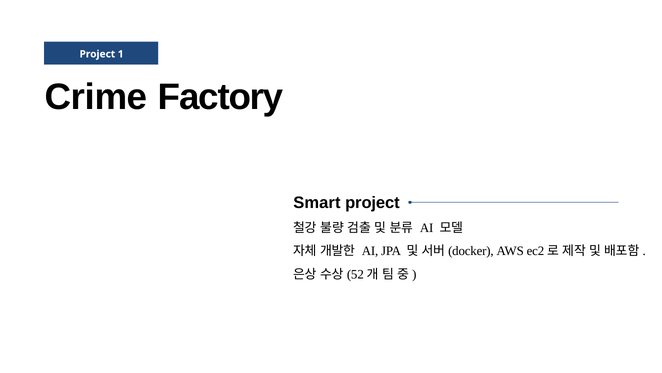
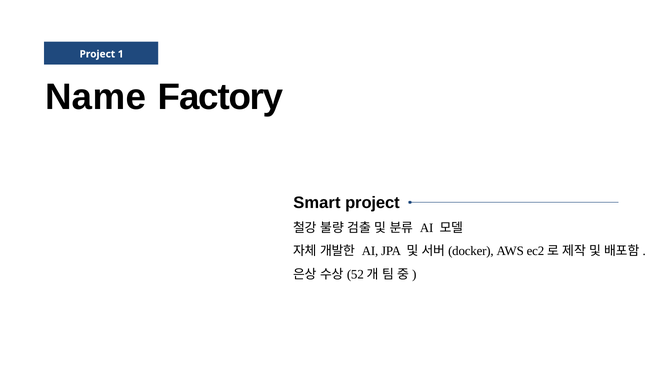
Crime: Crime -> Name (96, 97)
